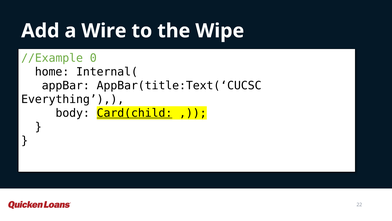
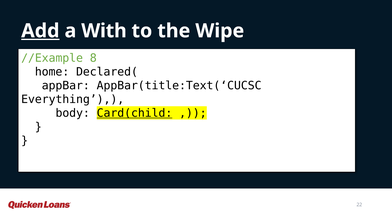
Add underline: none -> present (40, 31)
Wire: Wire -> With (104, 31)
0: 0 -> 8 (93, 58)
Internal(: Internal( -> Declared( (107, 72)
